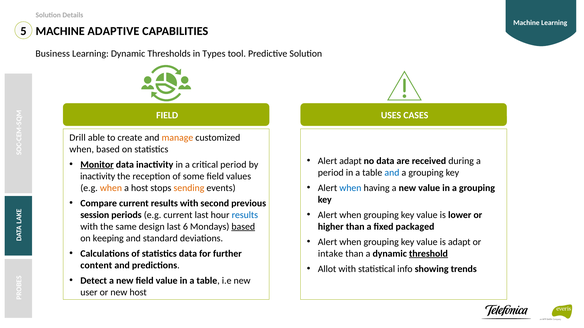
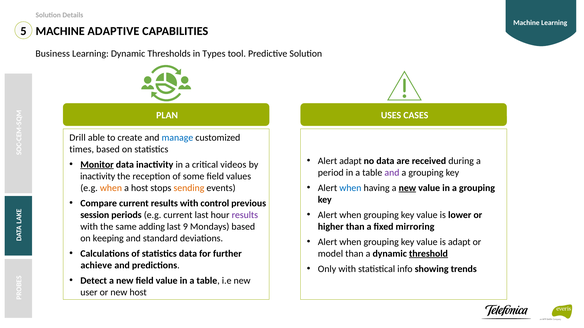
FIELD: FIELD -> PLAN (167, 115)
manage colour: orange -> blue (177, 138)
when: when -> times (82, 150)
critical period: period -> videos (233, 165)
and colour: blue -> purple (392, 173)
new underline: none -> present (407, 188)
second: second -> control (215, 204)
results colour: blue -> purple (245, 215)
design: design -> adding (152, 227)
6: 6 -> 9 (185, 227)
based underline: present -> none (243, 227)
packaged: packaged -> mirroring (415, 227)
intake: intake -> model (330, 254)
content: content -> achieve (96, 266)
Allot: Allot -> Only (327, 269)
